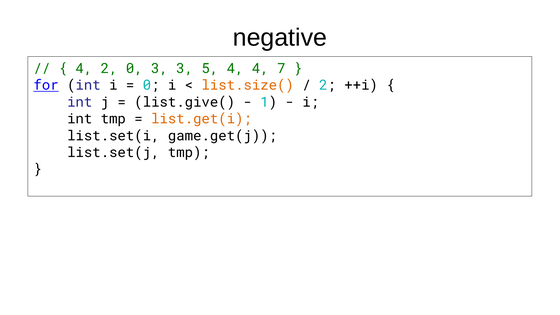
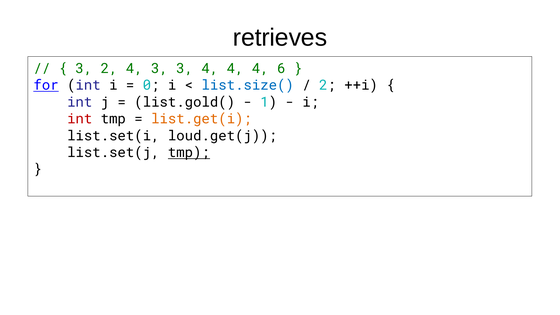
negative: negative -> retrieves (280, 38)
4: 4 -> 3 (84, 69)
2 0: 0 -> 4 (134, 69)
3 5: 5 -> 4 (210, 69)
7: 7 -> 6 (281, 69)
list.size( colour: orange -> blue (248, 85)
list.give(: list.give( -> list.gold( (185, 102)
int colour: black -> red (80, 119)
game.get(j: game.get(j -> loud.get(j (222, 136)
tmp underline: none -> present (189, 153)
